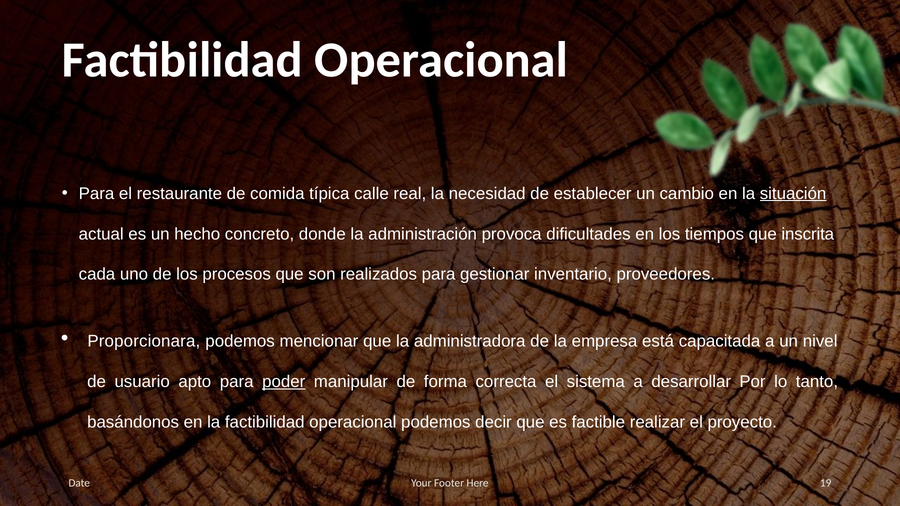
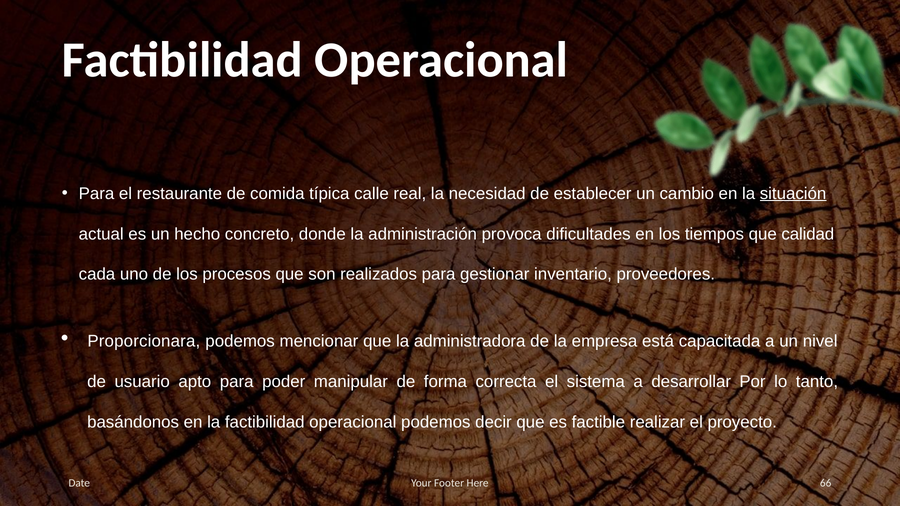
inscrita: inscrita -> calidad (808, 234)
poder underline: present -> none (284, 382)
19: 19 -> 66 (826, 483)
